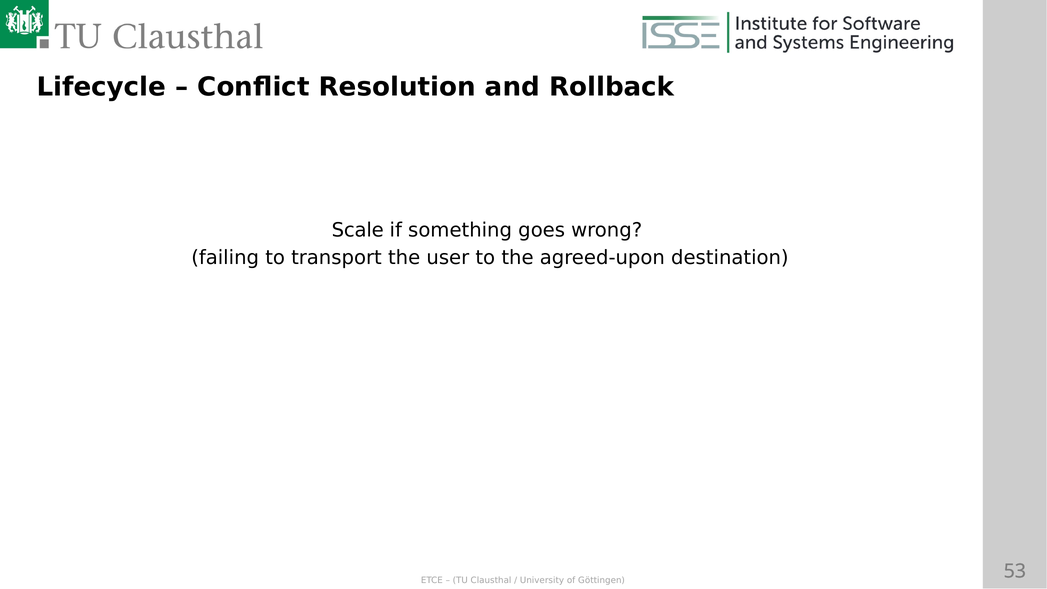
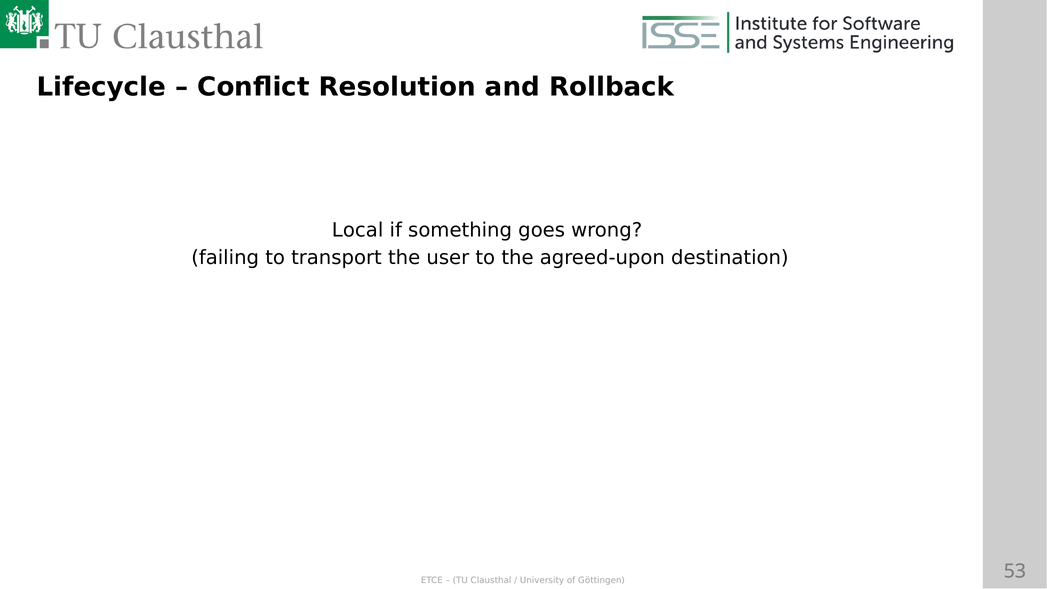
Scale: Scale -> Local (358, 230)
